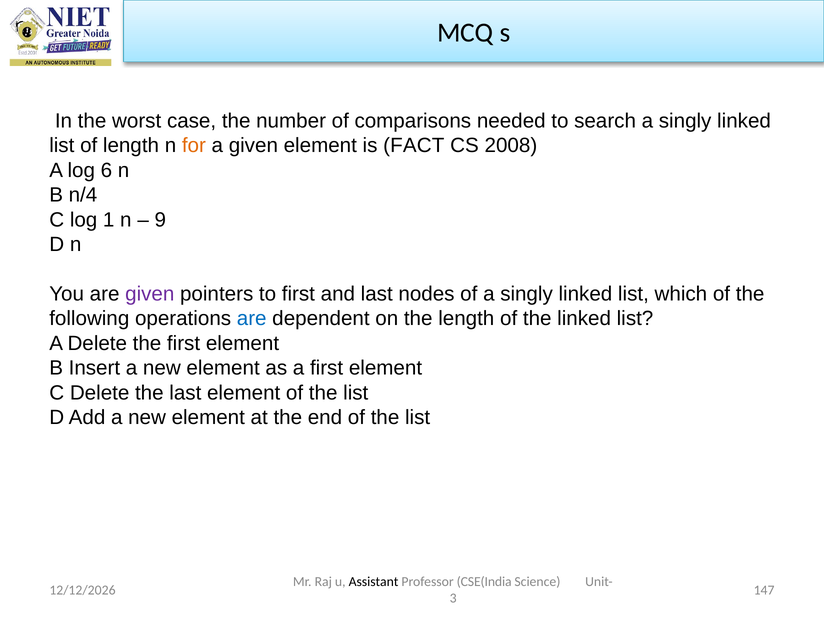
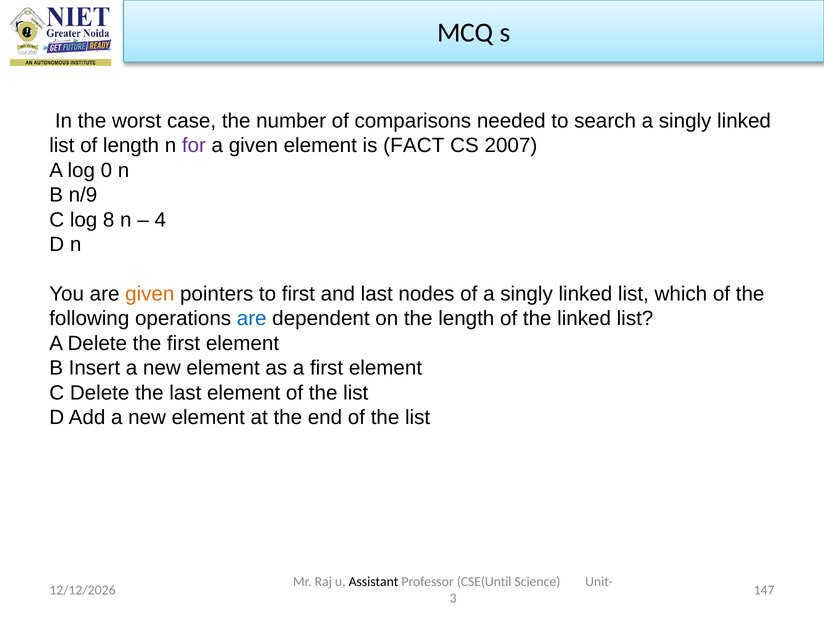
for colour: orange -> purple (194, 146)
2008: 2008 -> 2007 (511, 146)
6: 6 -> 0 (106, 170)
n/4: n/4 -> n/9 (83, 195)
1: 1 -> 8 (109, 220)
9: 9 -> 4 (160, 220)
given colour: purple -> orange (150, 294)
CSE(India: CSE(India -> CSE(Until (484, 582)
